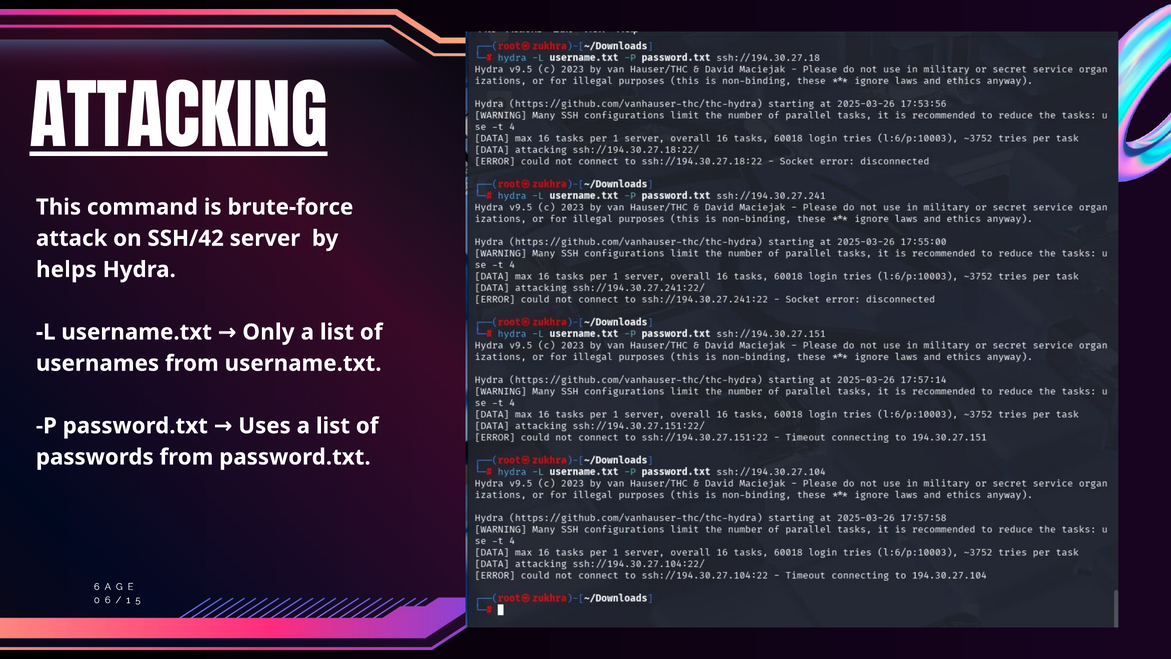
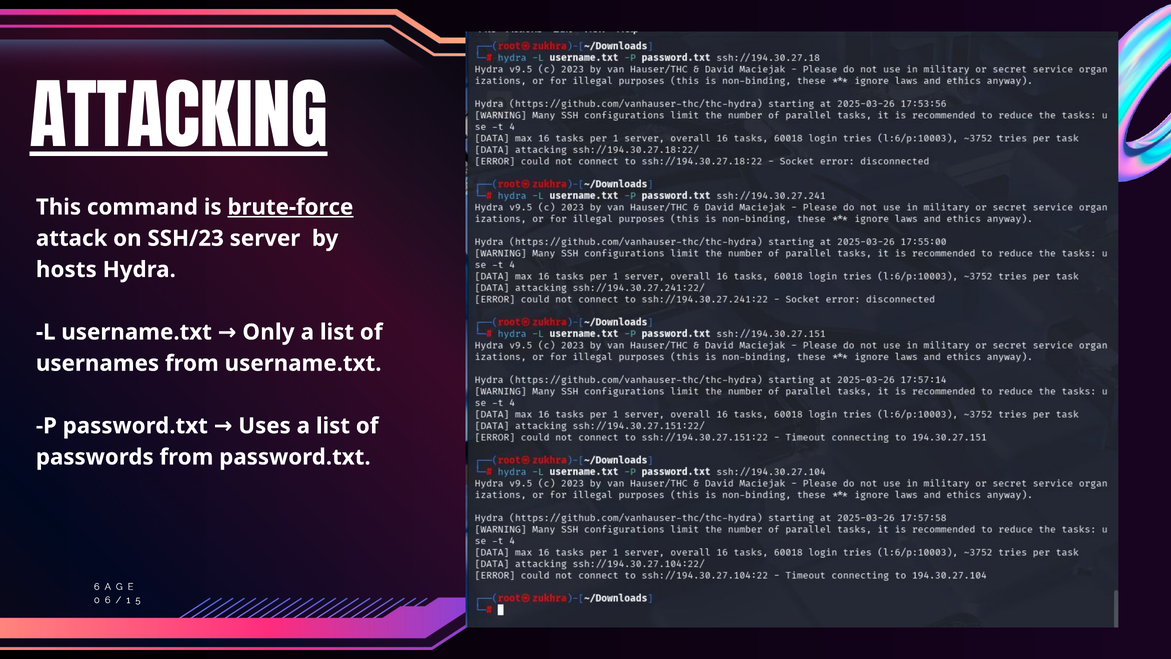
brute-force underline: none -> present (290, 207)
SSH/42: SSH/42 -> SSH/23 (186, 238)
helps: helps -> hosts (66, 270)
